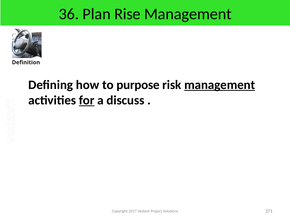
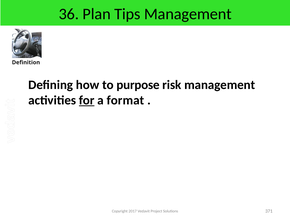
Rise: Rise -> Tips (127, 14)
management underline: present -> none (220, 85)
discuss: discuss -> format (125, 100)
